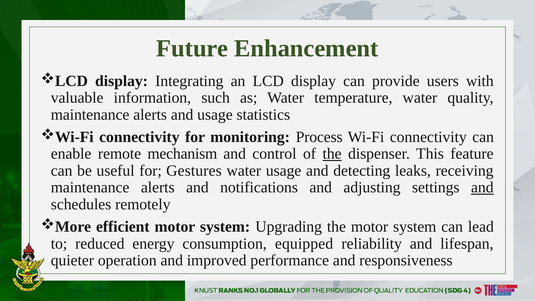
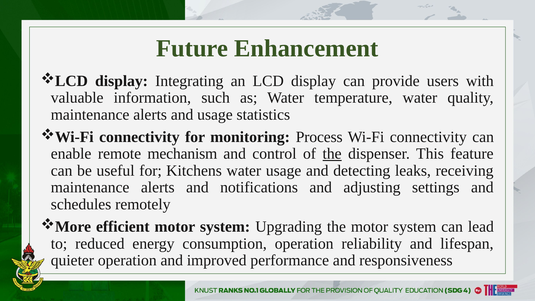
Gestures: Gestures -> Kitchens (194, 171)
and underline: present -> none (482, 187)
consumption equipped: equipped -> operation (304, 243)
